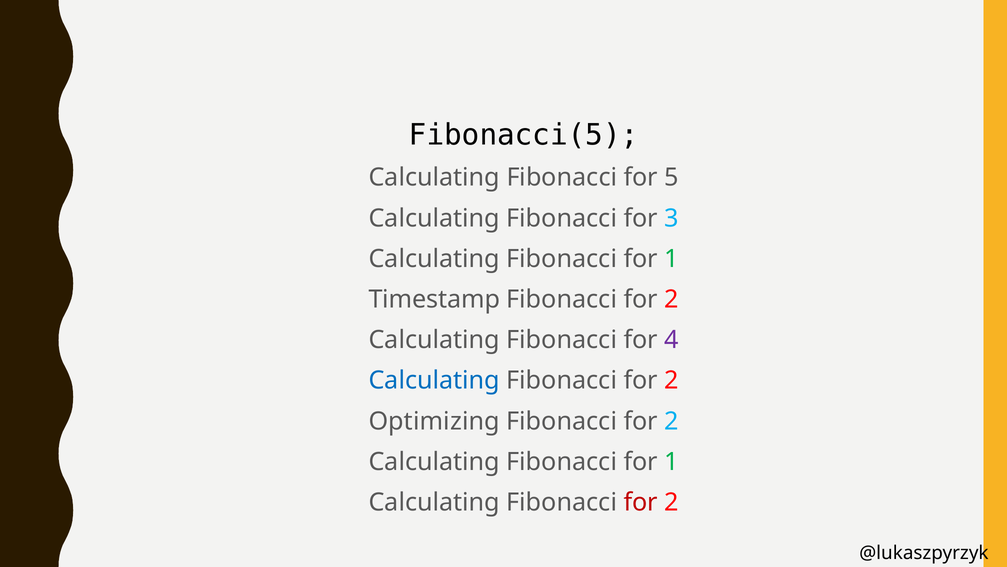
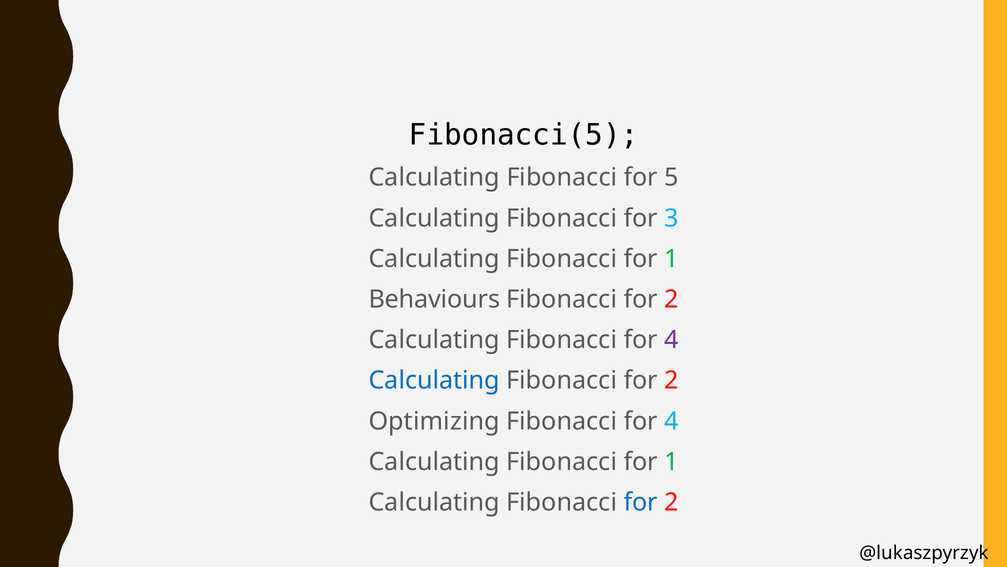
Timestamp: Timestamp -> Behaviours (434, 299)
2: 2 -> 4 (672, 421)
for colour: red -> blue (641, 502)
